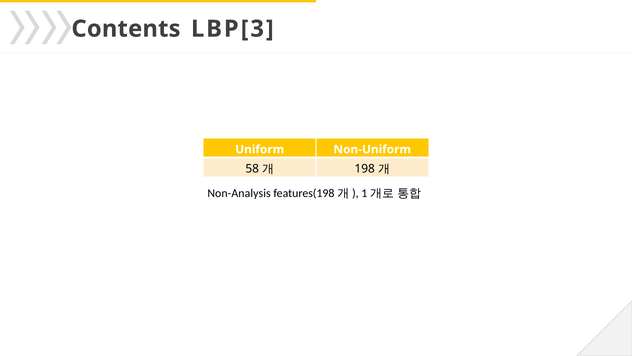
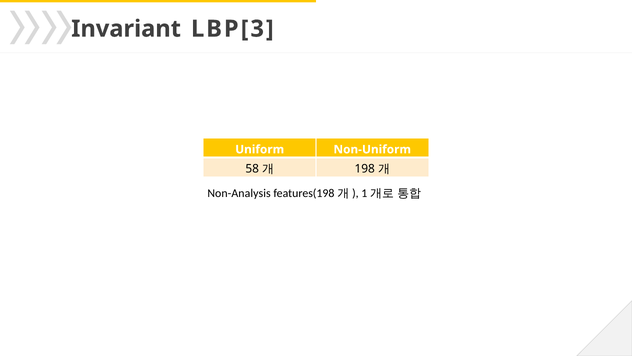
Contents: Contents -> Invariant (126, 29)
